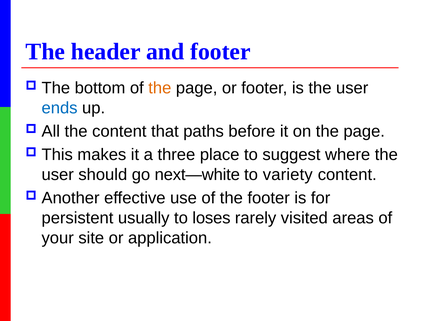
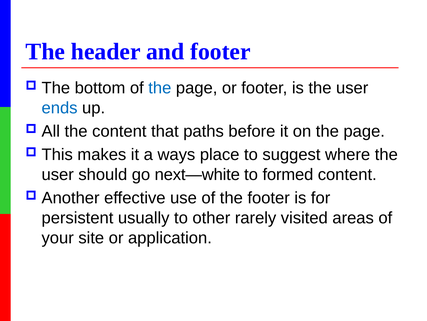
the colour: orange -> blue (160, 88)
three: three -> ways (176, 154)
variety: variety -> formed (288, 174)
loses: loses -> other (211, 218)
